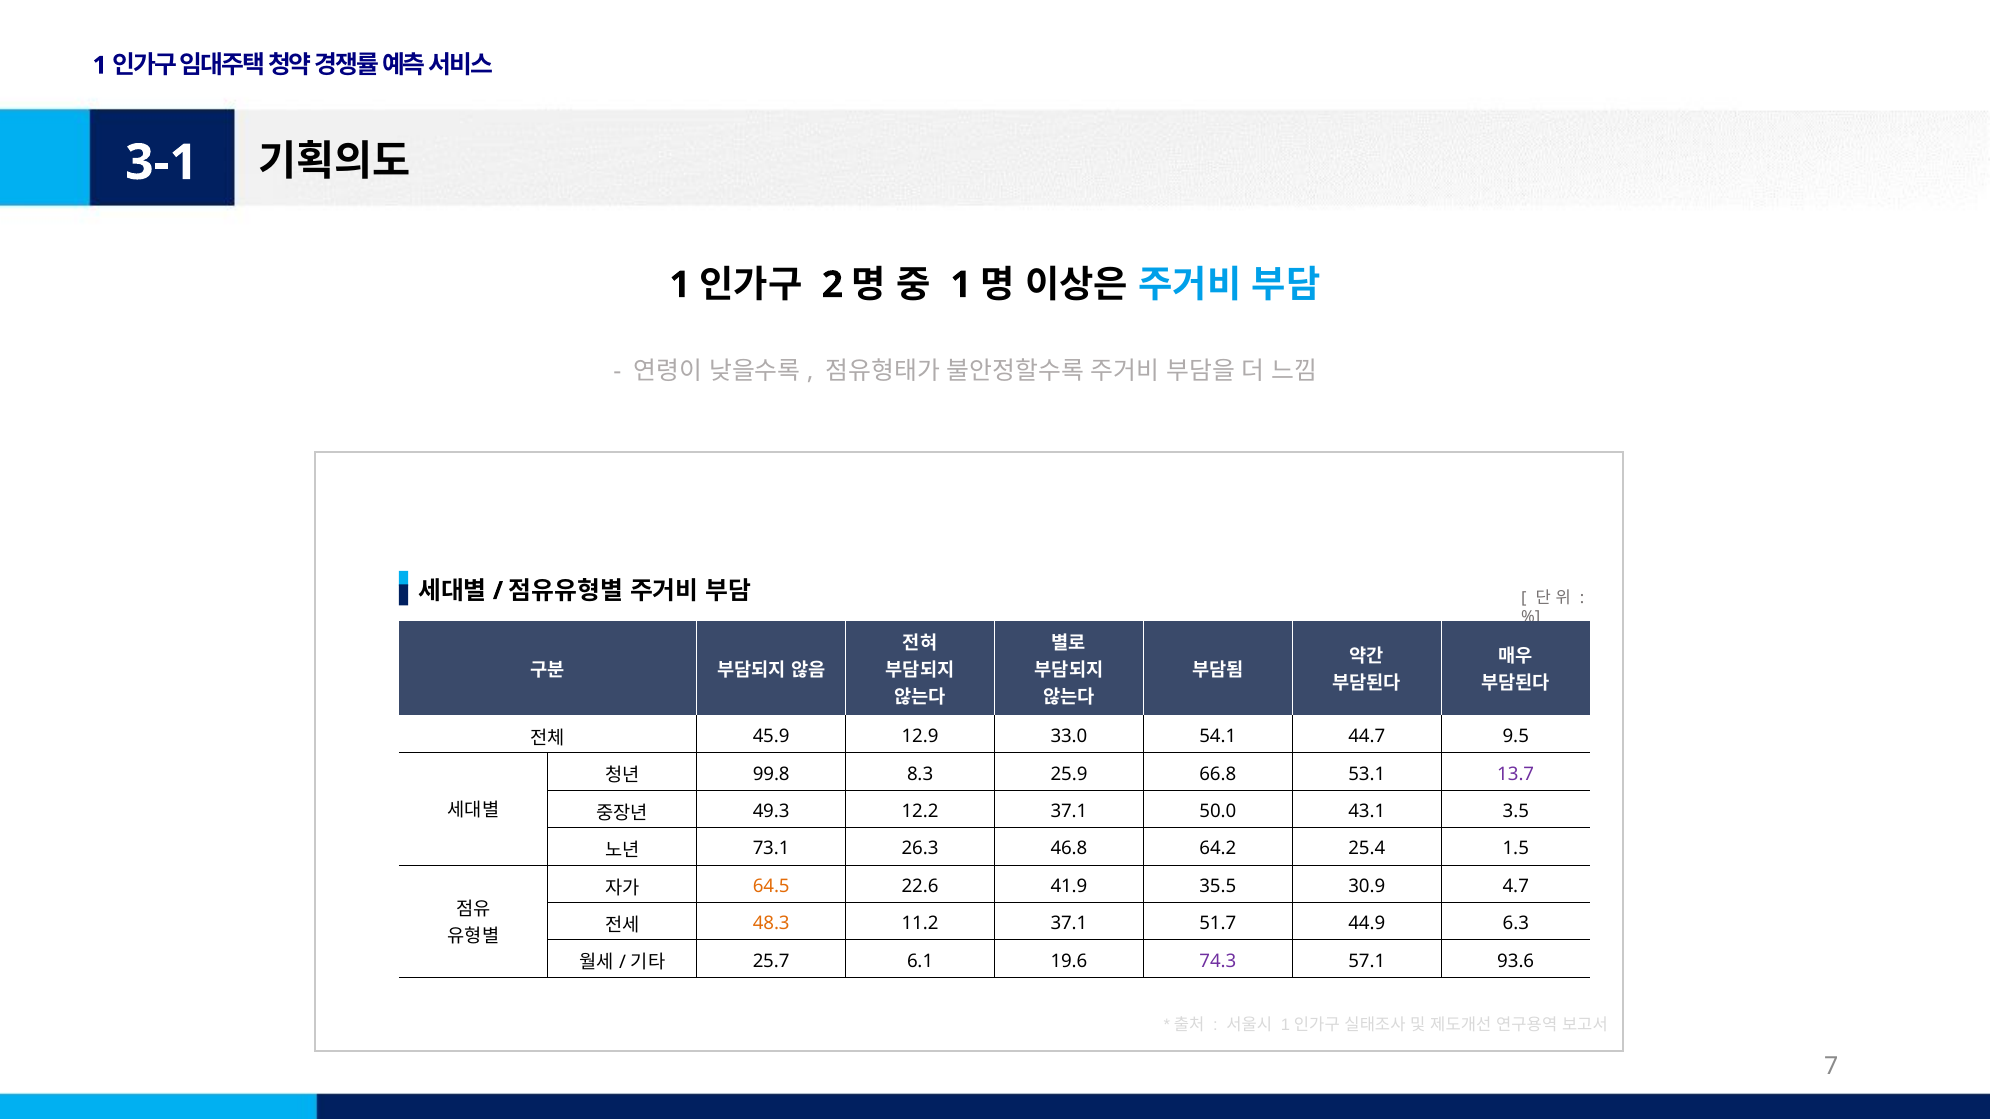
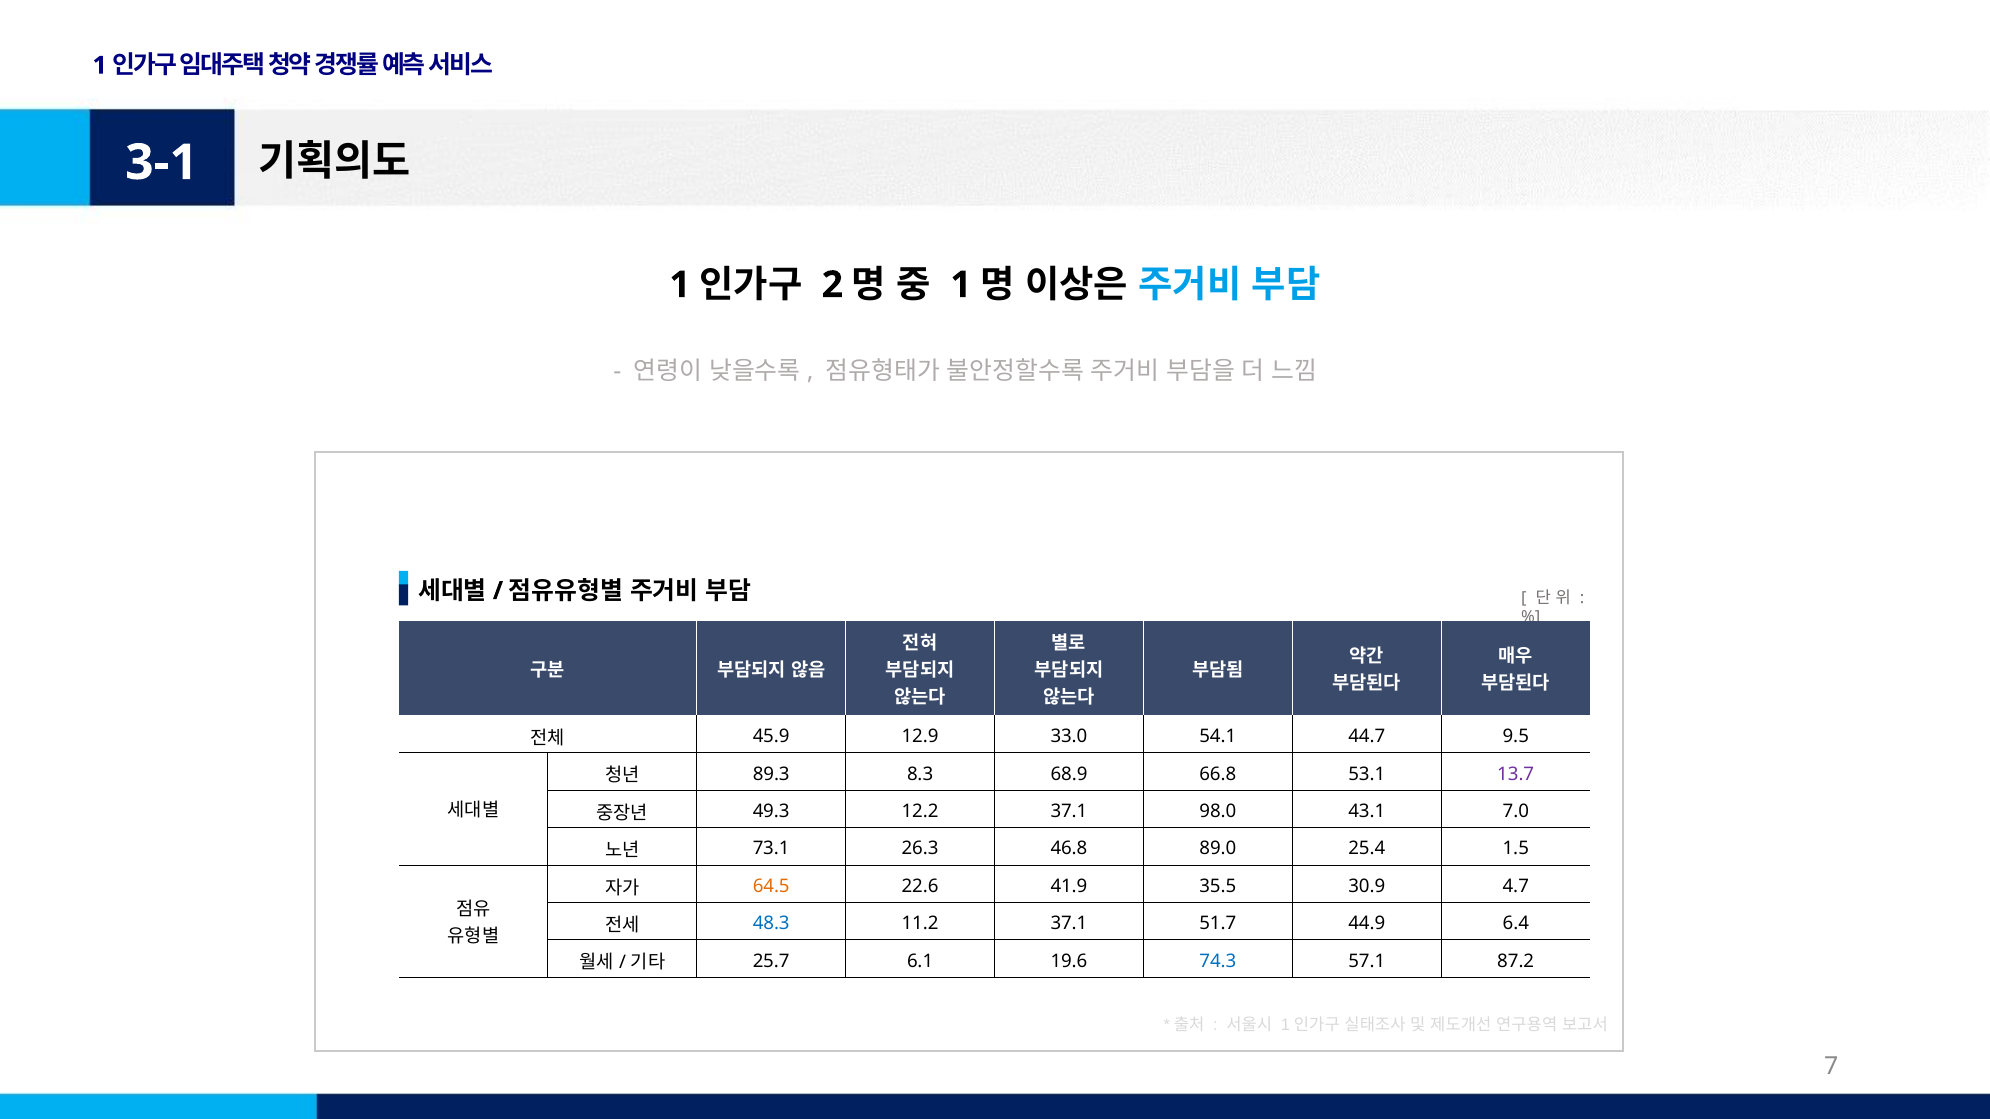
99.8: 99.8 -> 89.3 (771, 774)
25.9: 25.9 -> 68.9 (1069, 774)
50.0: 50.0 -> 98.0 (1218, 812)
3.5: 3.5 -> 7.0 (1516, 812)
64.2: 64.2 -> 89.0 (1218, 849)
48.3 colour: orange -> blue (771, 924)
6.3: 6.3 -> 6.4 (1516, 924)
74.3 colour: purple -> blue (1218, 961)
93.6: 93.6 -> 87.2 (1516, 961)
